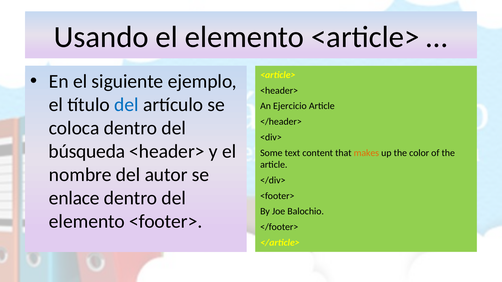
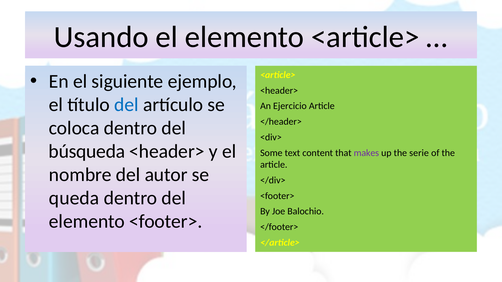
makes colour: orange -> purple (366, 153)
color: color -> serie (419, 153)
enlace: enlace -> queda (74, 198)
